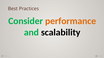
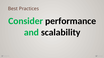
performance colour: orange -> black (71, 21)
